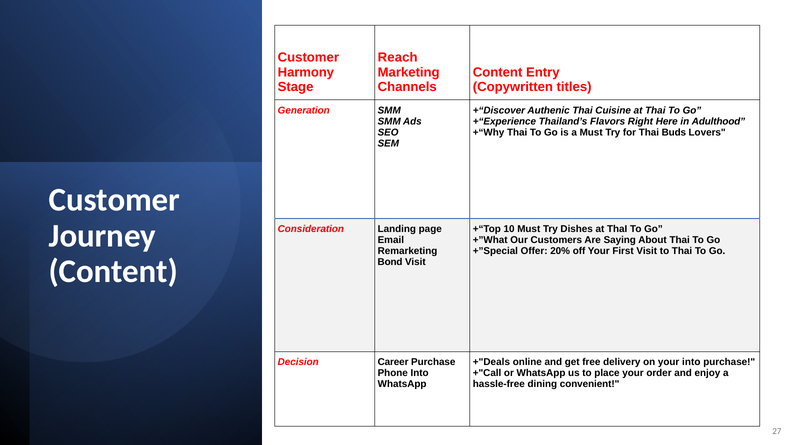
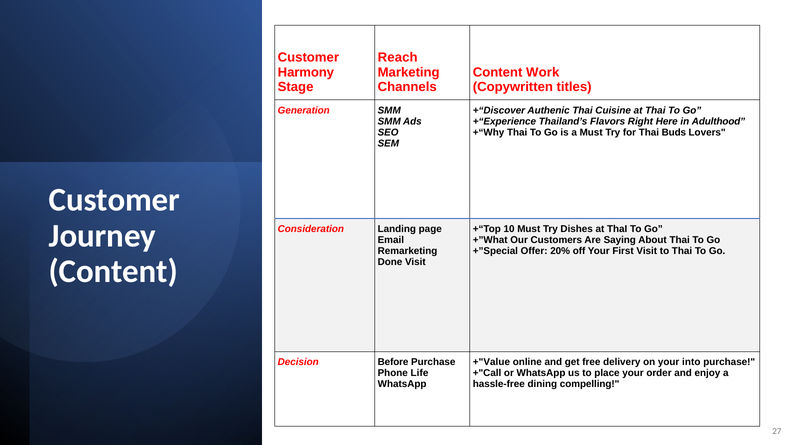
Entry: Entry -> Work (543, 72)
Bond: Bond -> Done (390, 262)
Career: Career -> Before (393, 361)
+"Deals: +"Deals -> +"Value (491, 361)
Phone Into: Into -> Life (420, 373)
convenient: convenient -> compelling (590, 384)
